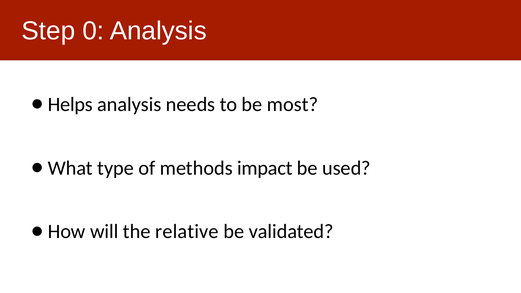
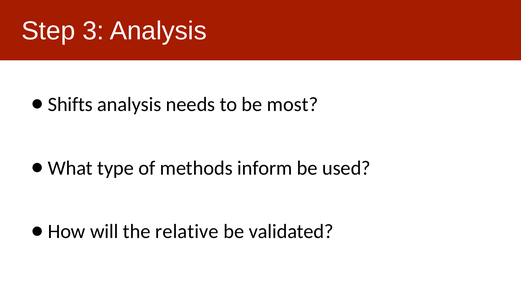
0: 0 -> 3 (93, 31)
Helps: Helps -> Shifts (70, 104)
impact: impact -> inform (265, 168)
